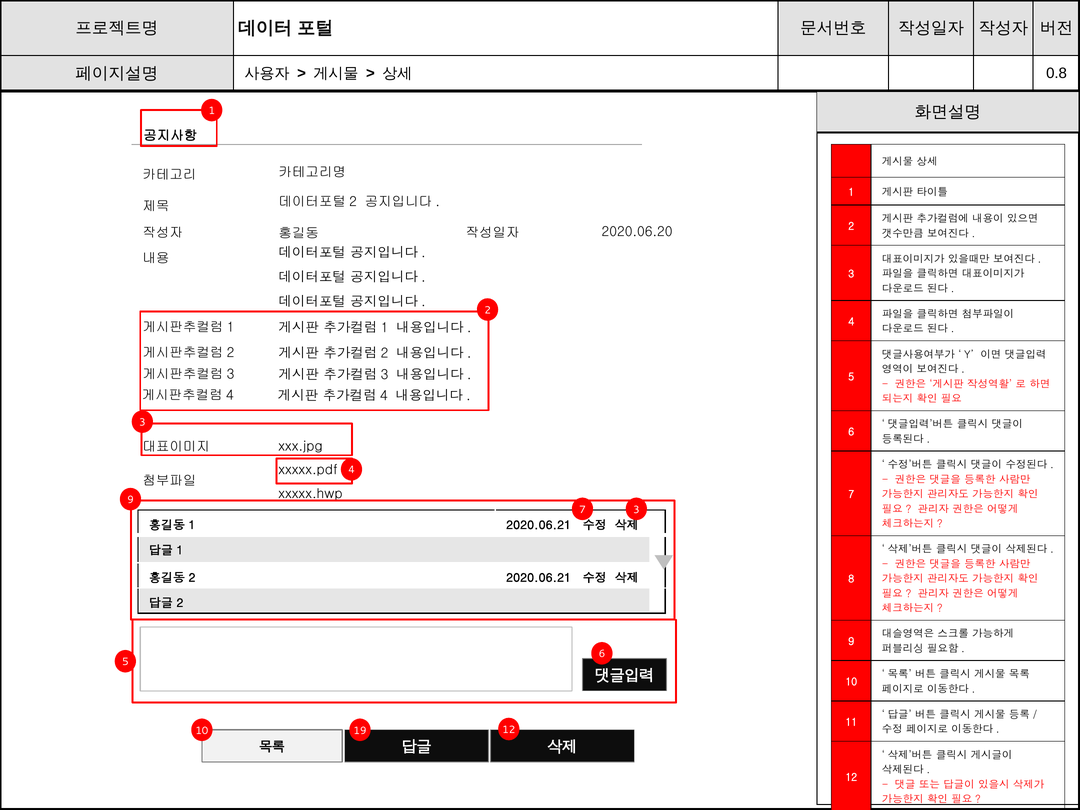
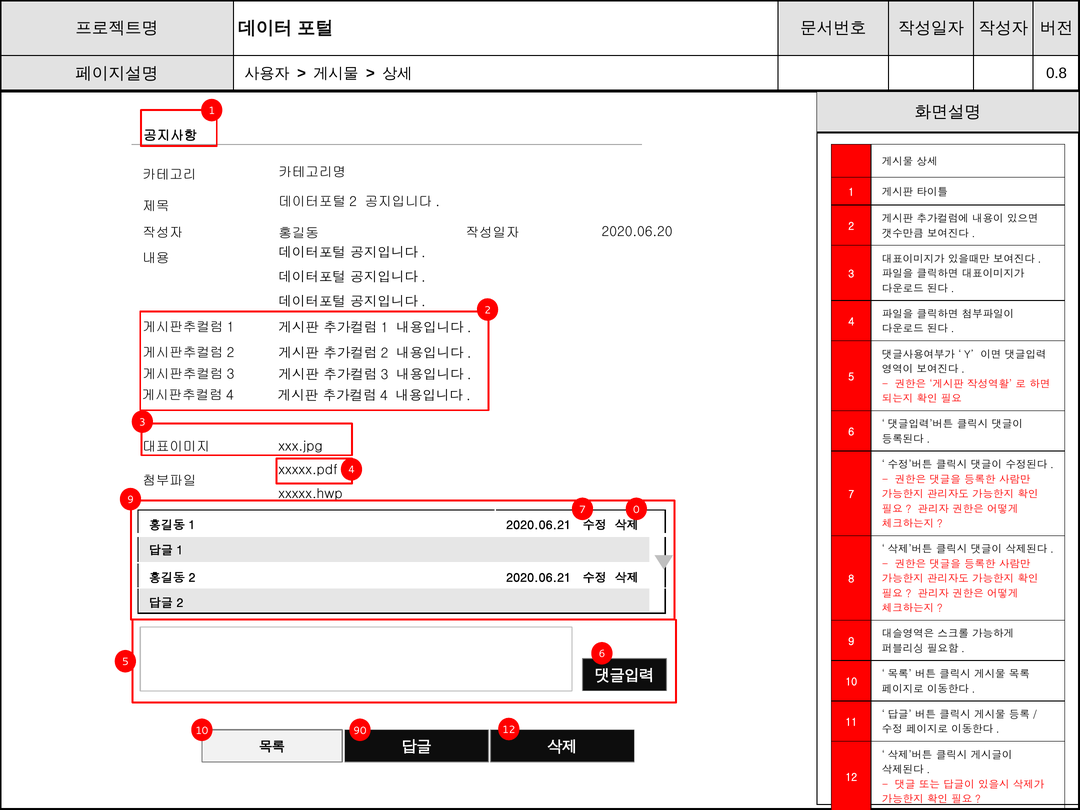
7 3: 3 -> 0 (636, 510)
19: 19 -> 90 (360, 731)
